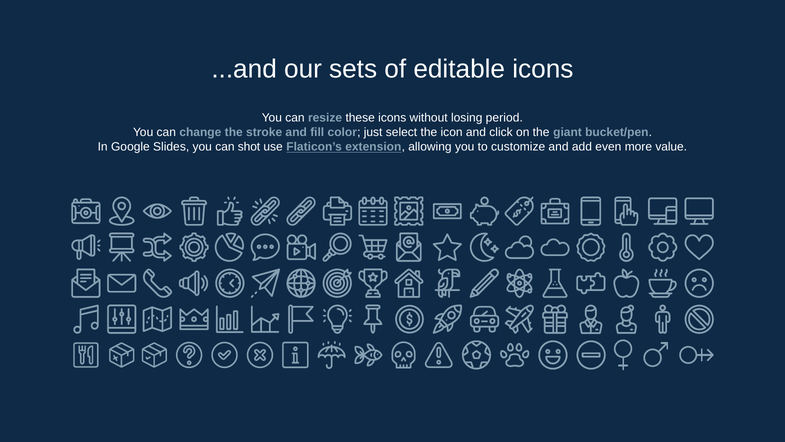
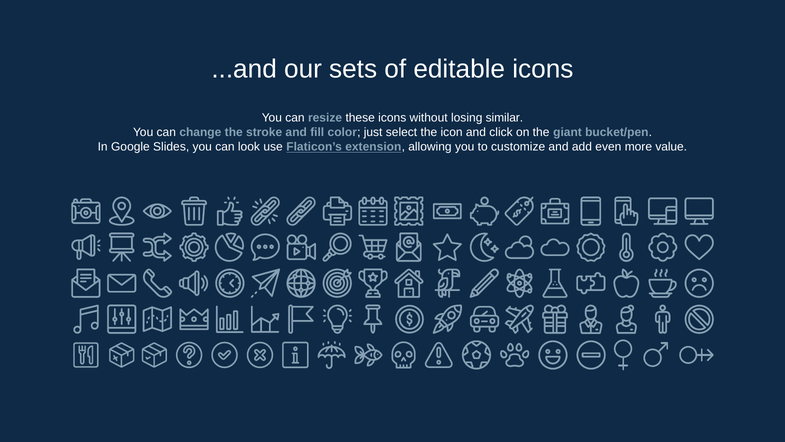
period: period -> similar (504, 118)
shot: shot -> look (249, 147)
